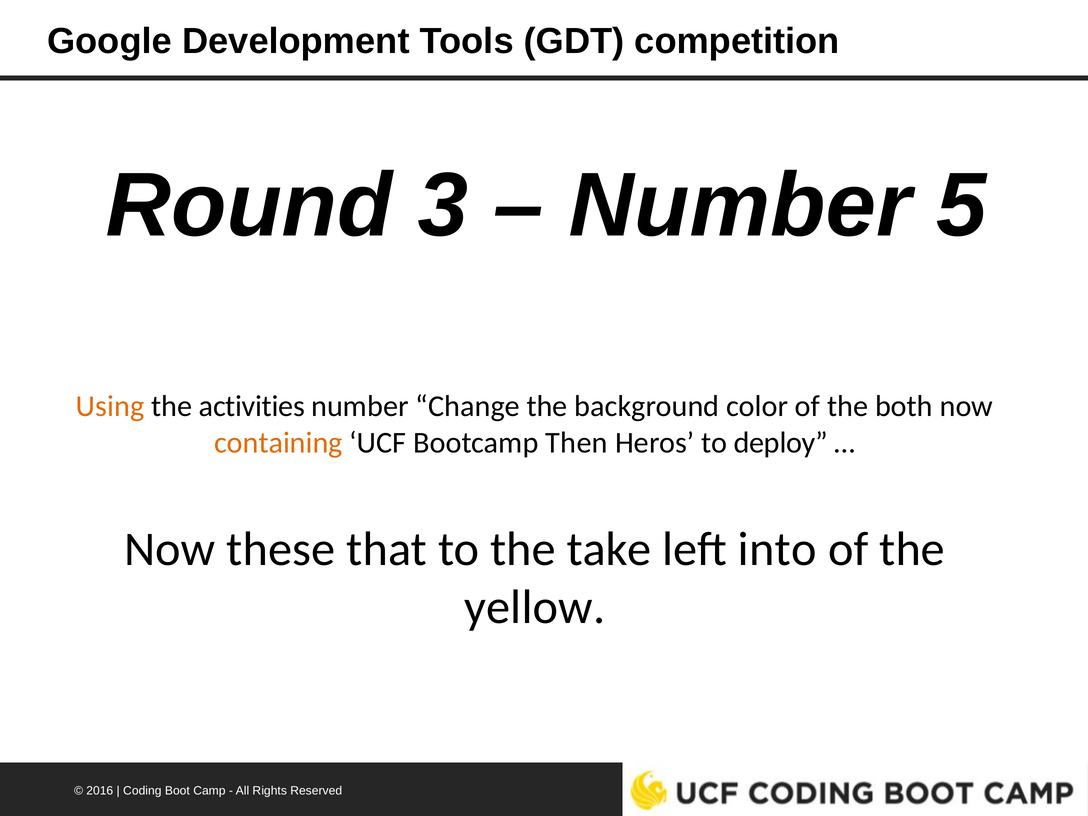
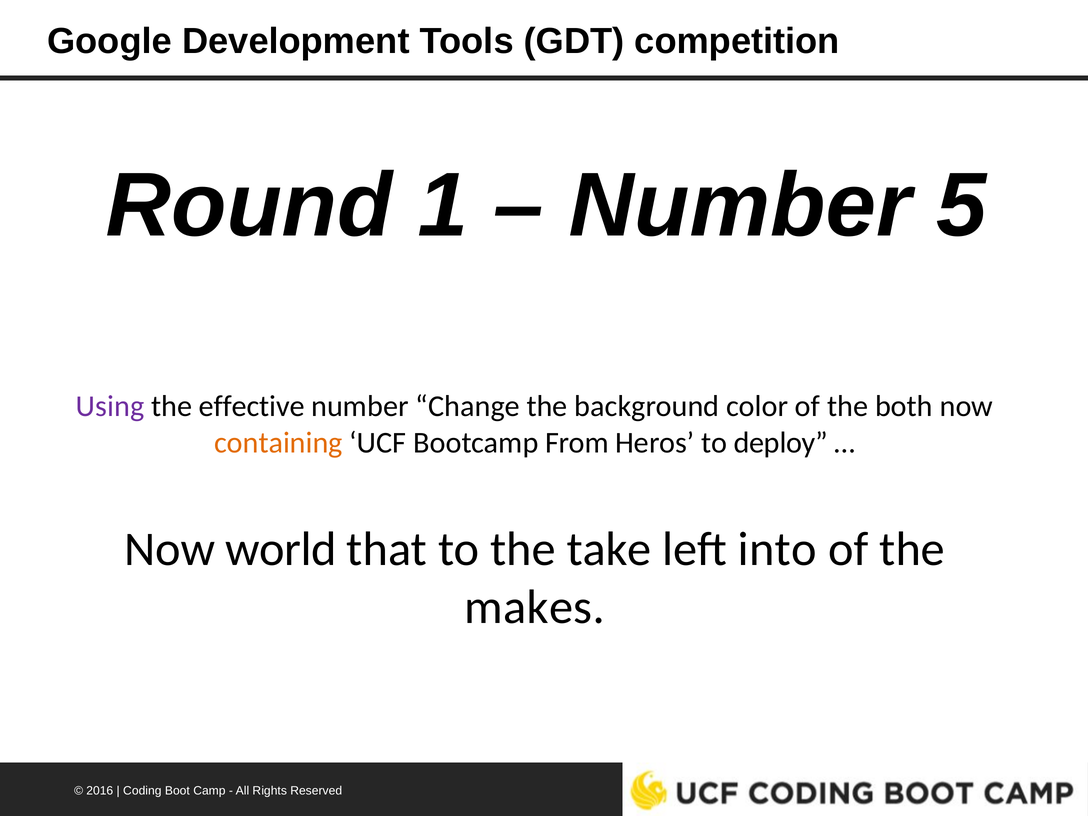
3: 3 -> 1 (443, 206)
Using colour: orange -> purple (110, 406)
activities: activities -> effective (252, 406)
Then: Then -> From (577, 443)
these: these -> world (281, 549)
yellow: yellow -> makes (535, 607)
